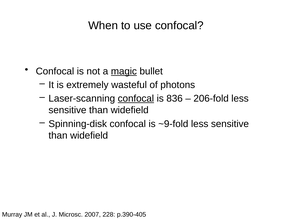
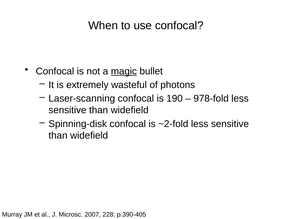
confocal underline: present -> none (136, 98)
836: 836 -> 190 (175, 98)
206-fold: 206-fold -> 978-fold (211, 98)
~9-fold: ~9-fold -> ~2-fold (173, 124)
